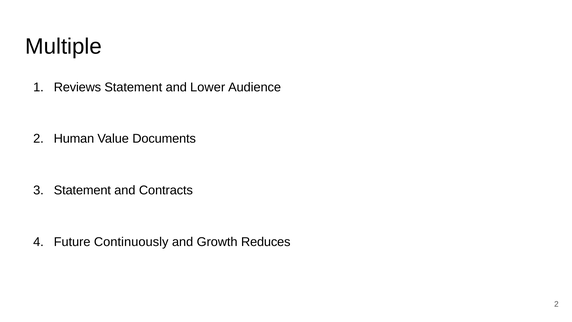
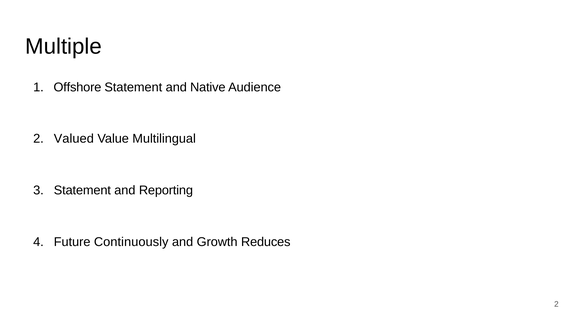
Reviews: Reviews -> Offshore (77, 87)
Lower: Lower -> Native (208, 87)
Human: Human -> Valued (74, 139)
Documents: Documents -> Multilingual (164, 139)
Contracts: Contracts -> Reporting (166, 190)
